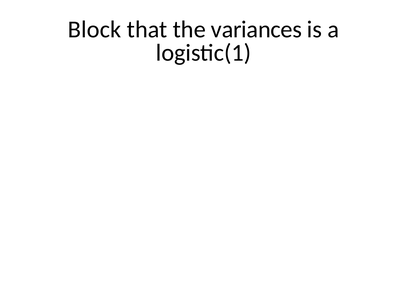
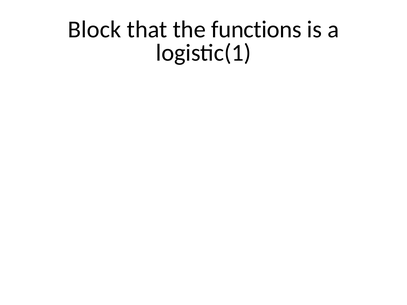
variances: variances -> functions (256, 30)
